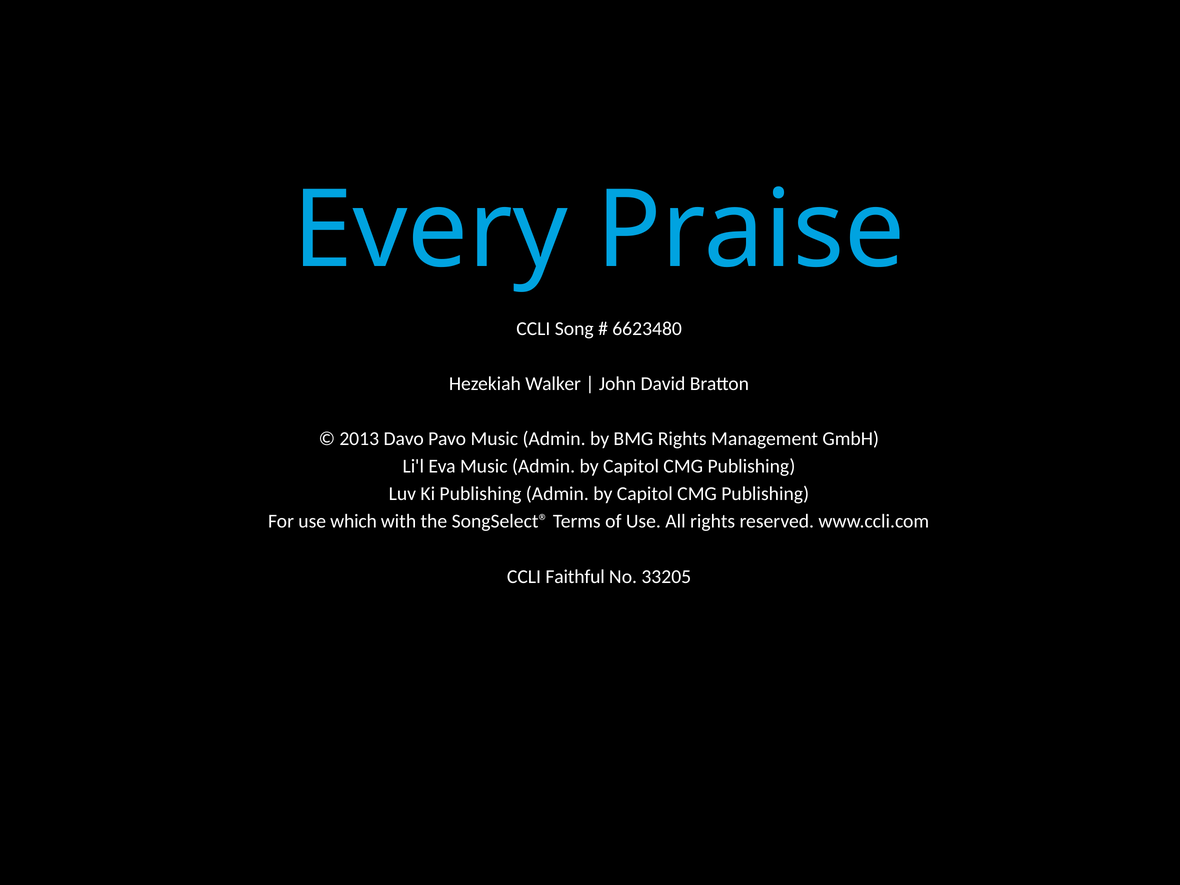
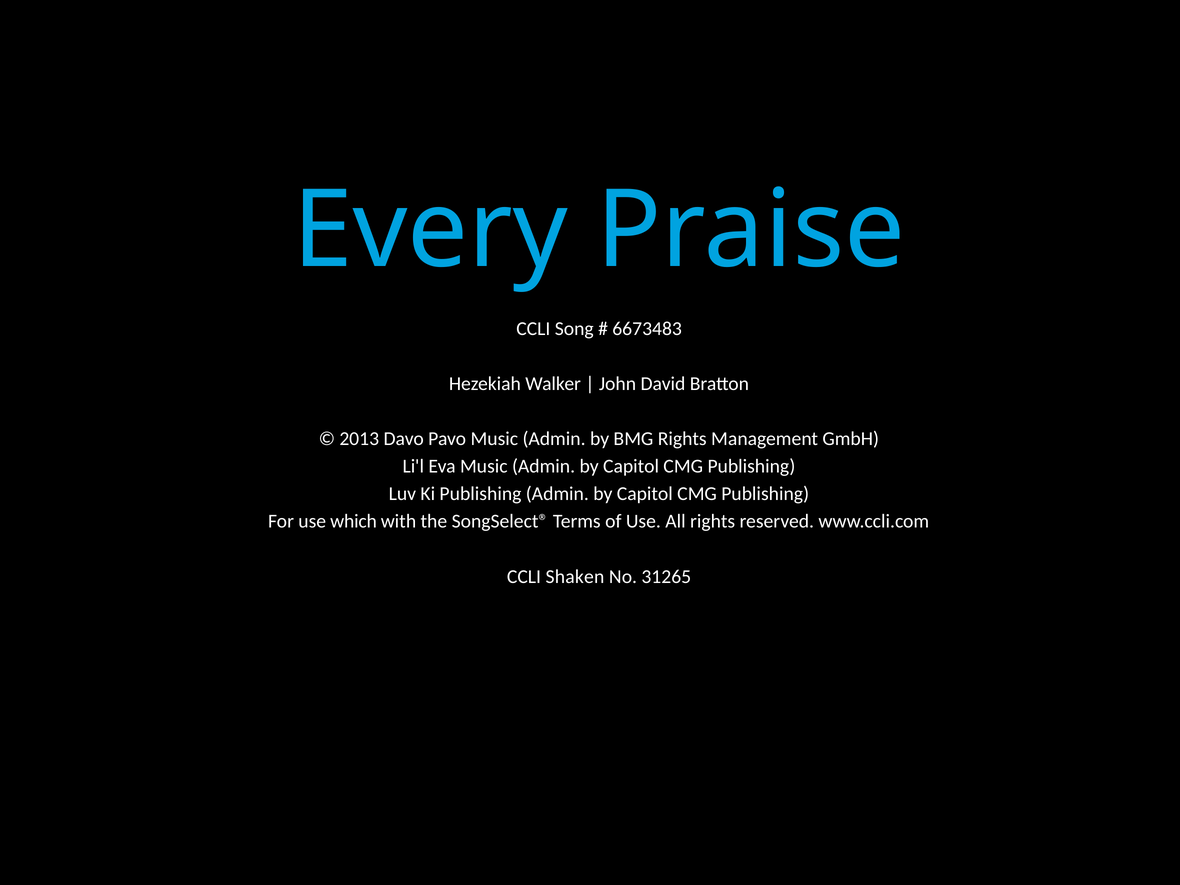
6623480: 6623480 -> 6673483 (647, 329)
Faithful: Faithful -> Shaken (575, 577)
33205: 33205 -> 31265 (666, 577)
